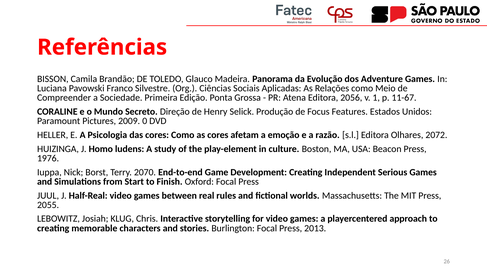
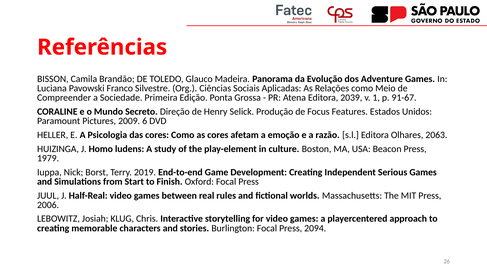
2056: 2056 -> 2039 (351, 98)
11-67: 11-67 -> 91-67 (404, 98)
0: 0 -> 6 (145, 121)
2072: 2072 -> 2063 (436, 135)
1976: 1976 -> 1979 (48, 158)
2070: 2070 -> 2019 (145, 172)
2055: 2055 -> 2006 (48, 205)
2013: 2013 -> 2094 (315, 228)
